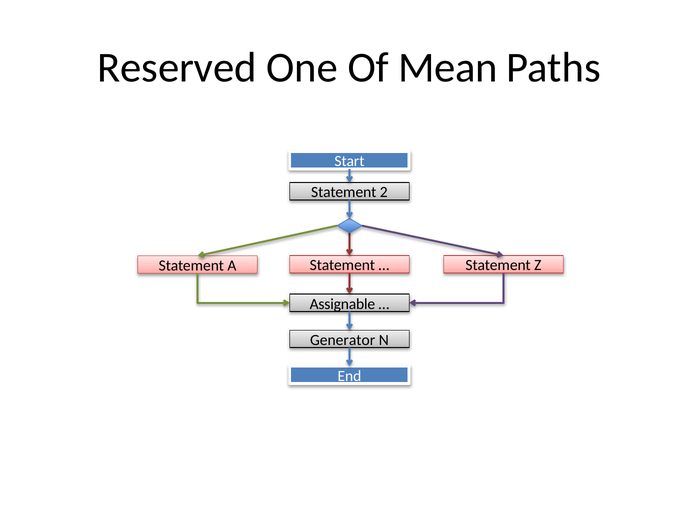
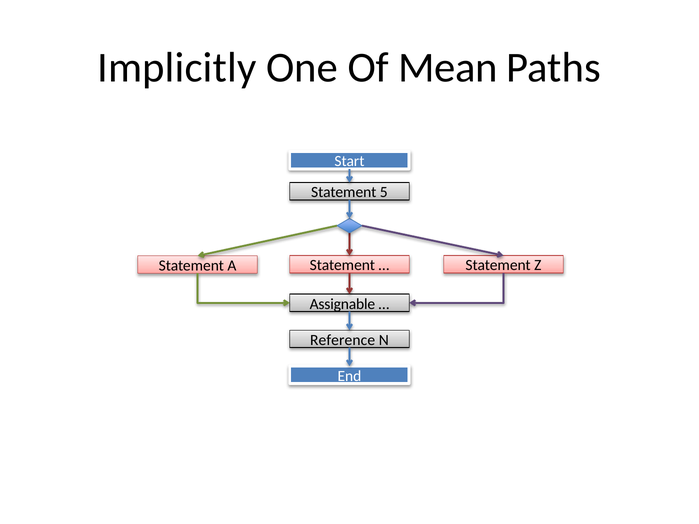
Reserved: Reserved -> Implicitly (177, 68)
2: 2 -> 5 (384, 192)
Generator: Generator -> Reference (343, 340)
